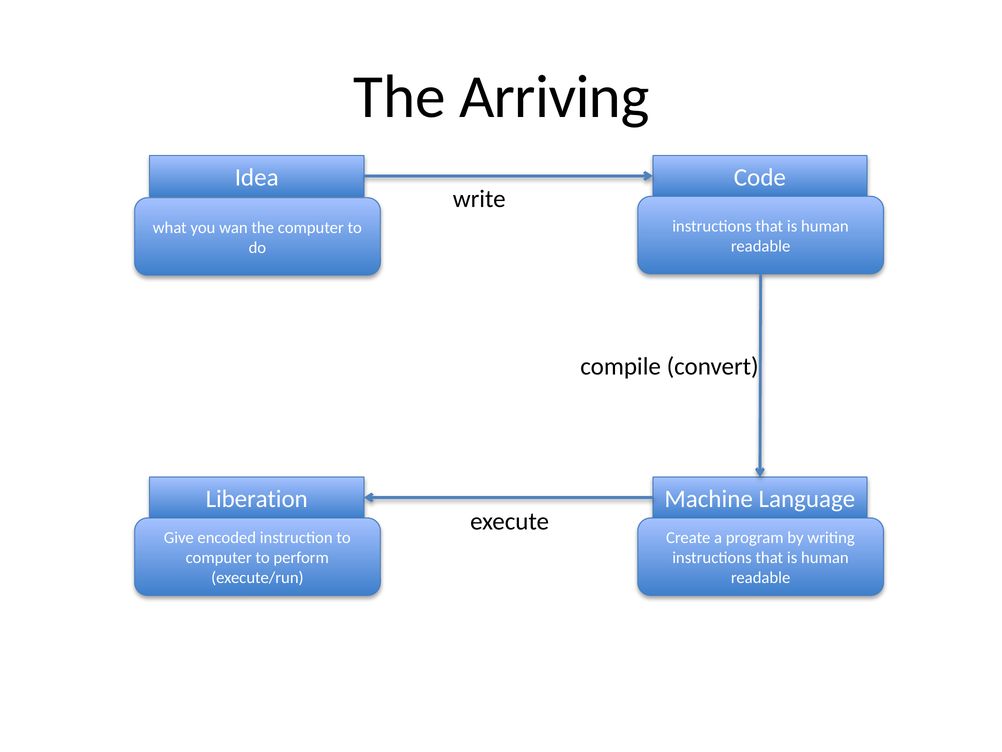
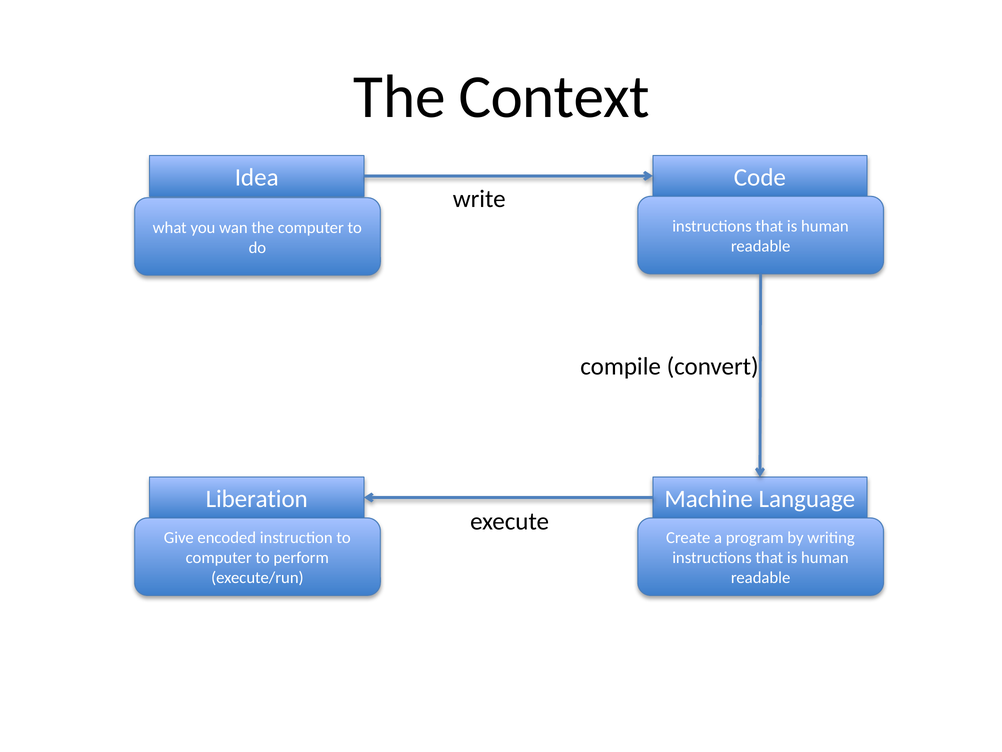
Arriving: Arriving -> Context (554, 97)
